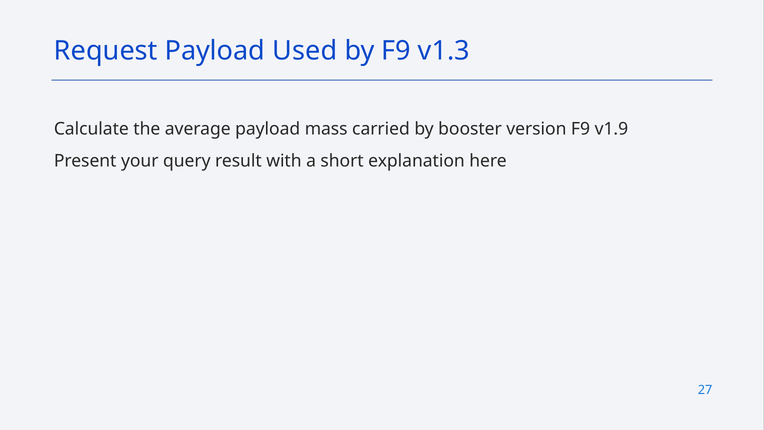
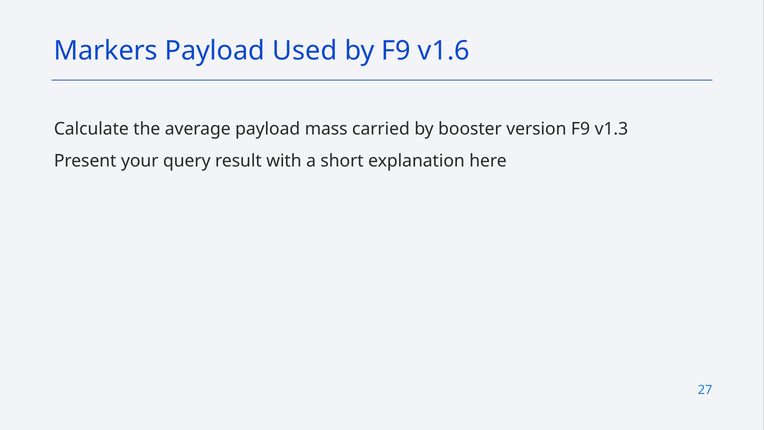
Request: Request -> Markers (106, 51)
v1.3: v1.3 -> v1.6 (444, 51)
v1.9: v1.9 -> v1.3 (611, 129)
